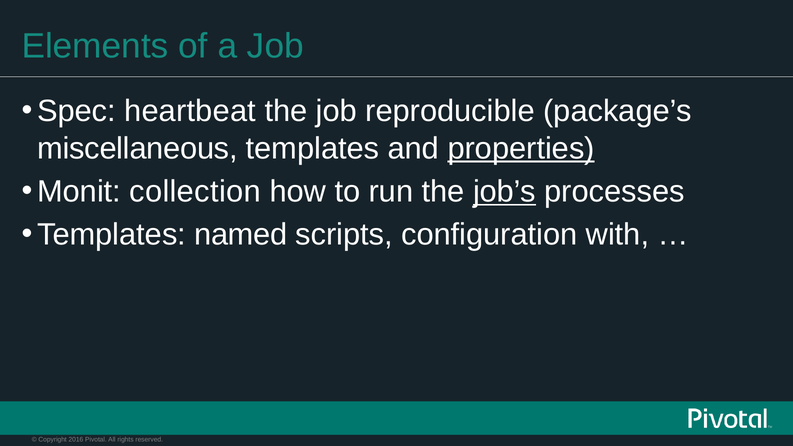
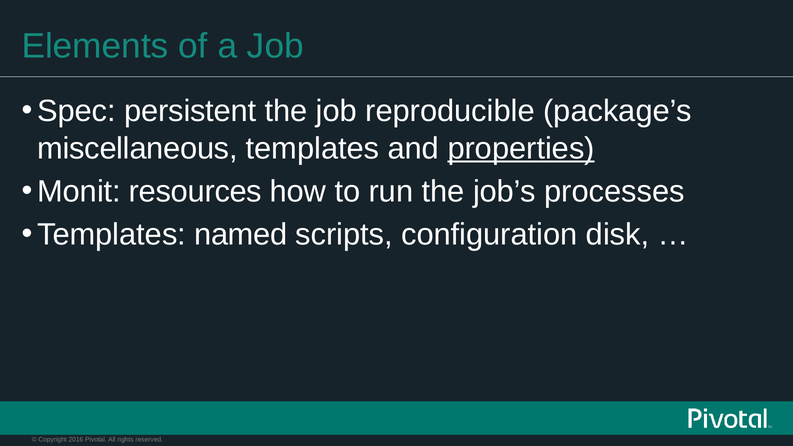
heartbeat: heartbeat -> persistent (190, 111)
collection: collection -> resources (195, 192)
job’s underline: present -> none (504, 192)
with: with -> disk (618, 235)
